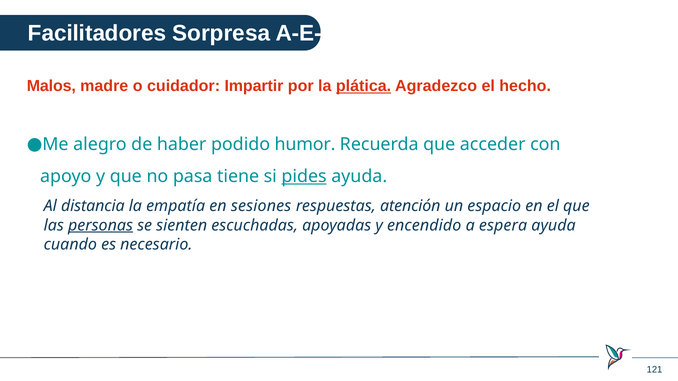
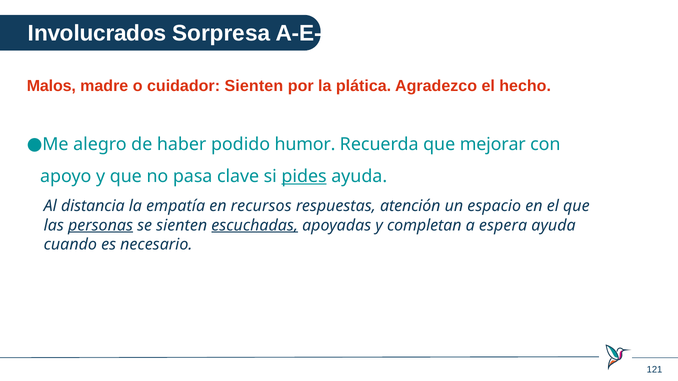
Facilitadores: Facilitadores -> Involucrados (97, 33)
cuidador Impartir: Impartir -> Sienten (254, 86)
plática underline: present -> none (364, 86)
acceder: acceder -> mejorar (493, 144)
tiene: tiene -> clave (238, 177)
sesiones: sesiones -> recursos (261, 206)
escuchadas underline: none -> present (255, 226)
encendido: encendido -> completan (424, 226)
